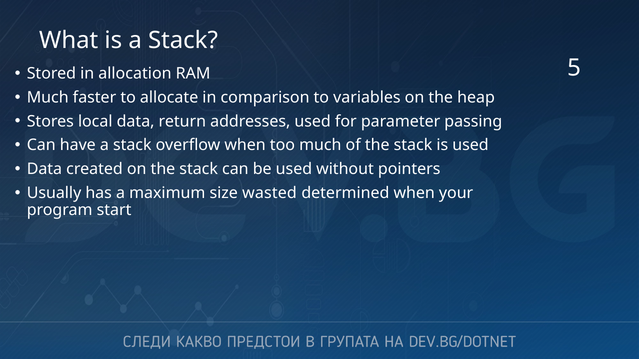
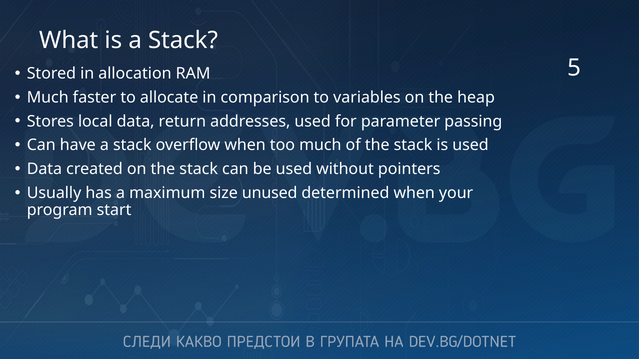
wasted: wasted -> unused (270, 193)
